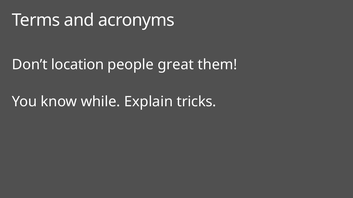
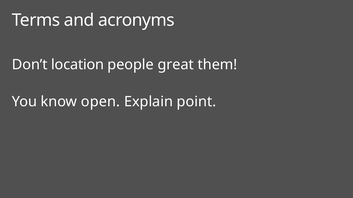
while: while -> open (100, 102)
tricks: tricks -> point (196, 102)
